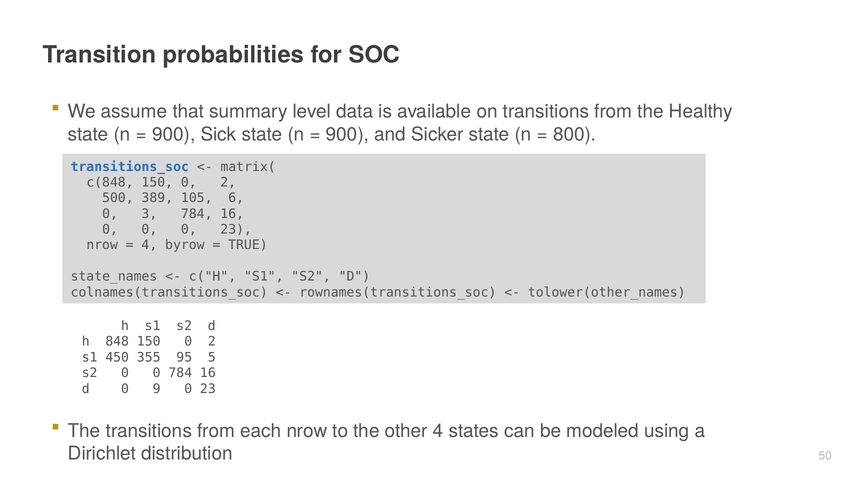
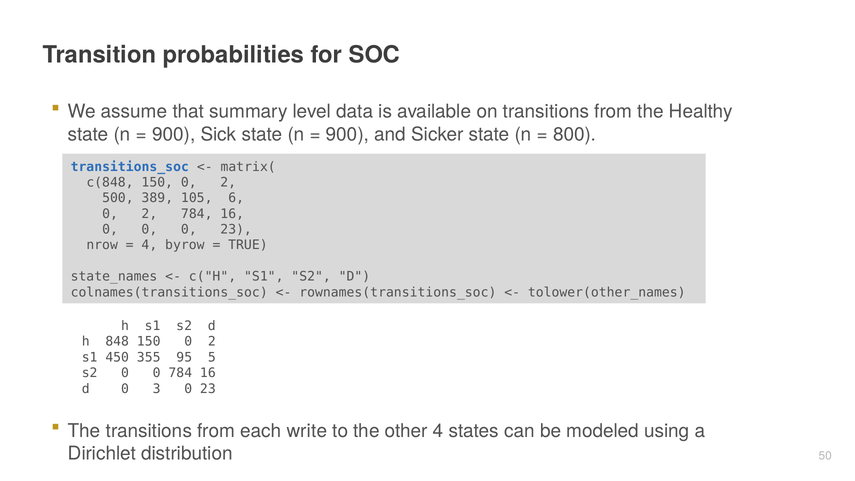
3: 3 -> 2 (149, 214)
9: 9 -> 3 (157, 389)
each nrow: nrow -> write (307, 431)
